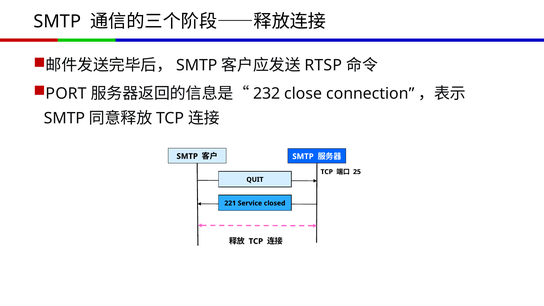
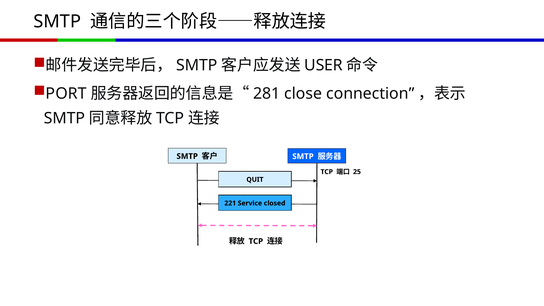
RTSP: RTSP -> USER (323, 65)
232: 232 -> 281 (267, 94)
